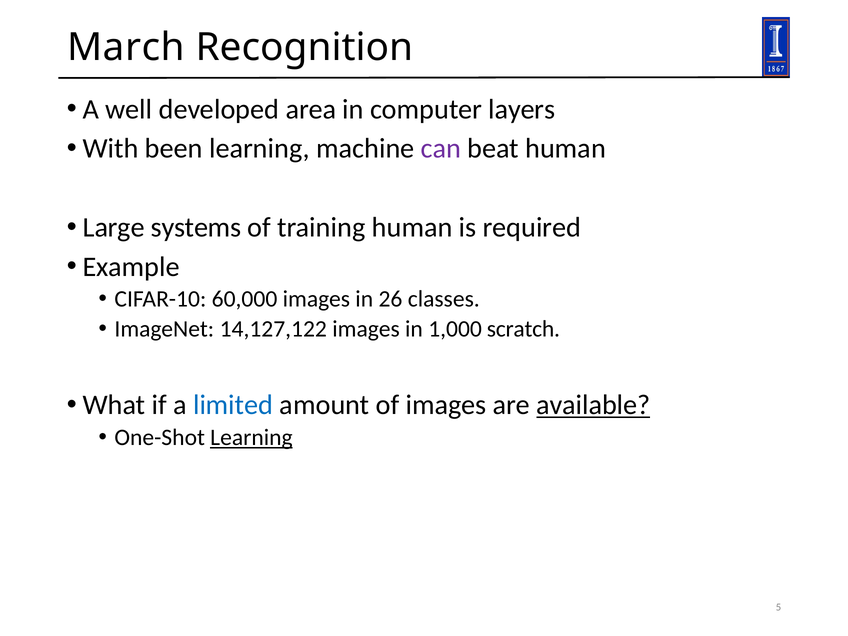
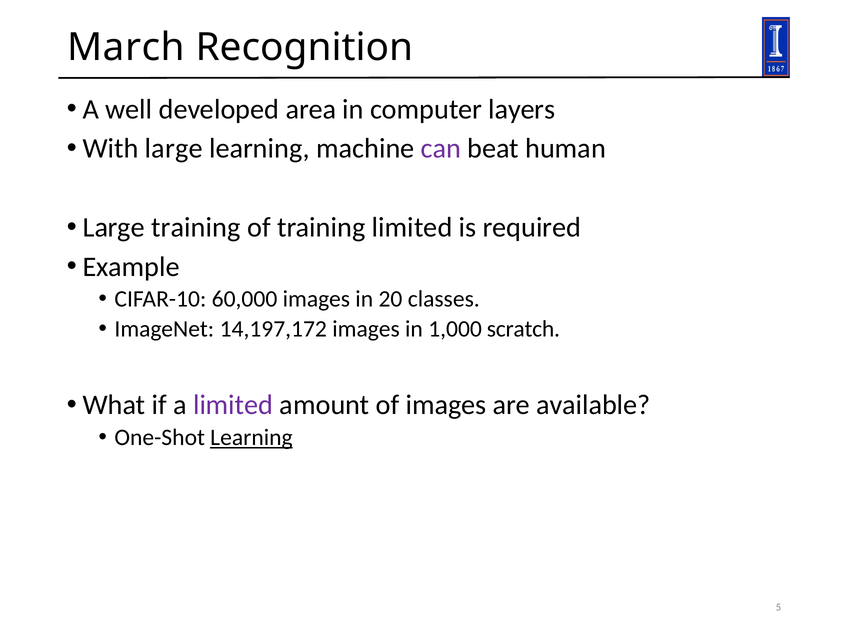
With been: been -> large (174, 149)
Large systems: systems -> training (196, 227)
training human: human -> limited (412, 227)
26: 26 -> 20 (390, 299)
14,127,122: 14,127,122 -> 14,197,172 (273, 329)
limited colour: blue -> purple (233, 405)
available underline: present -> none (593, 405)
